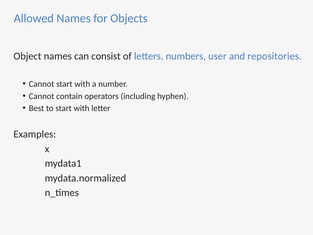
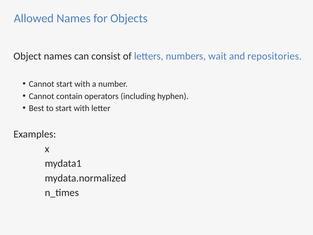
user: user -> wait (217, 56)
